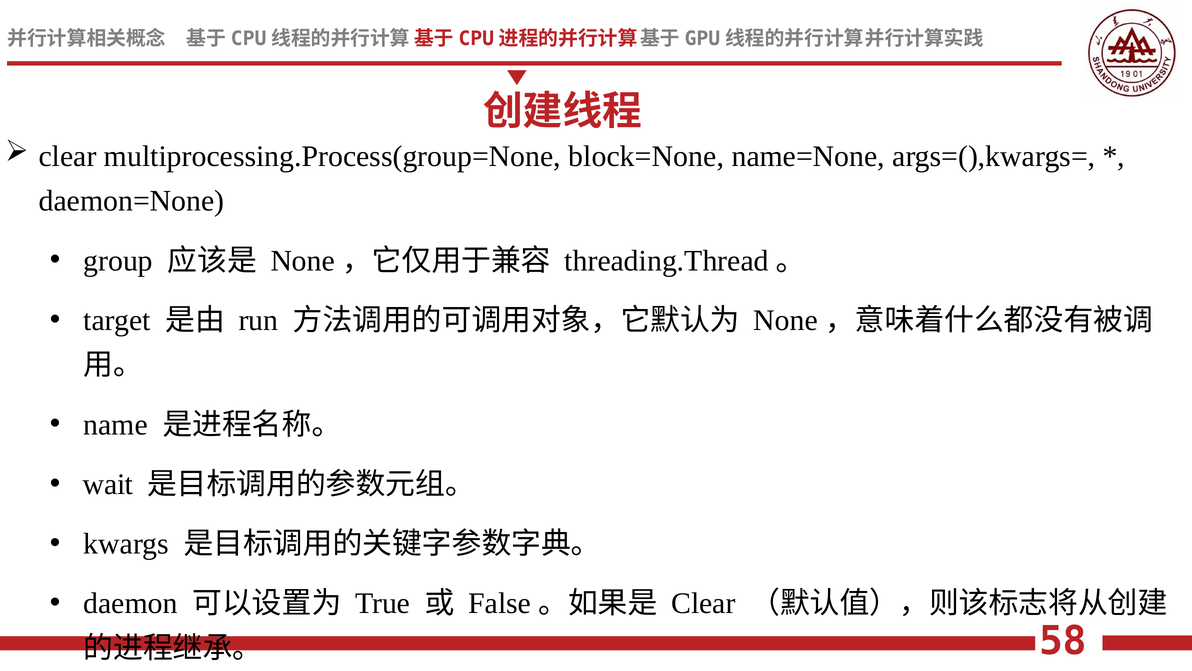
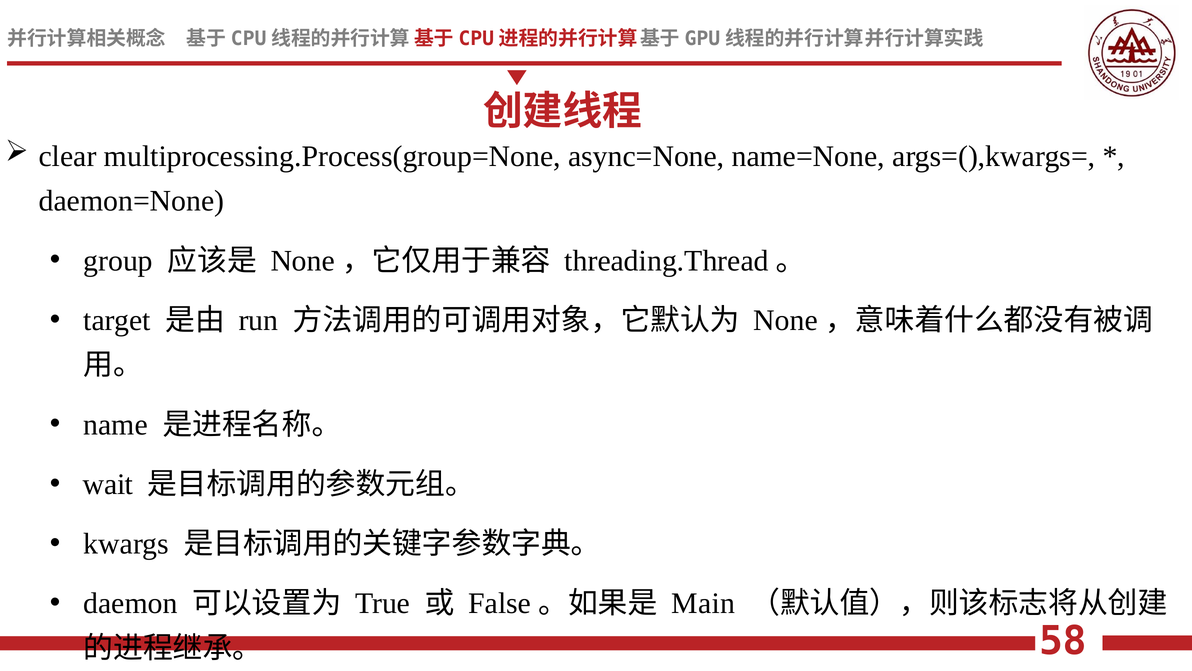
block=None: block=None -> async=None (646, 156)
Clear: Clear -> Main (703, 603)
